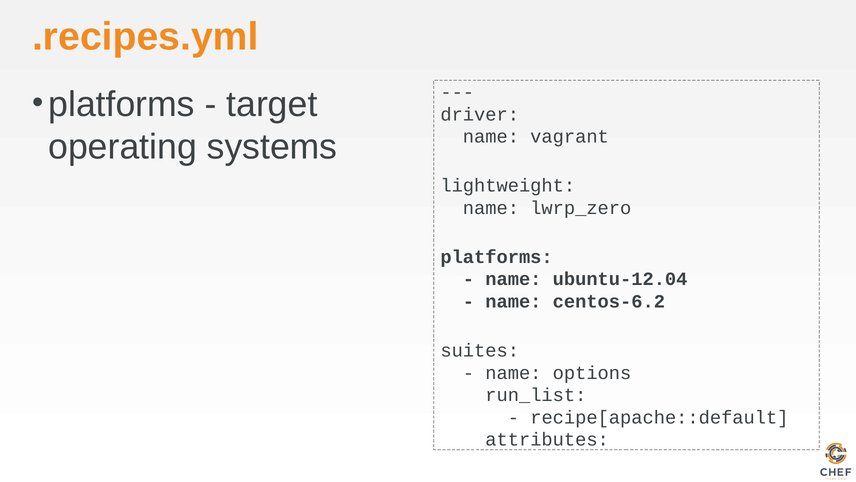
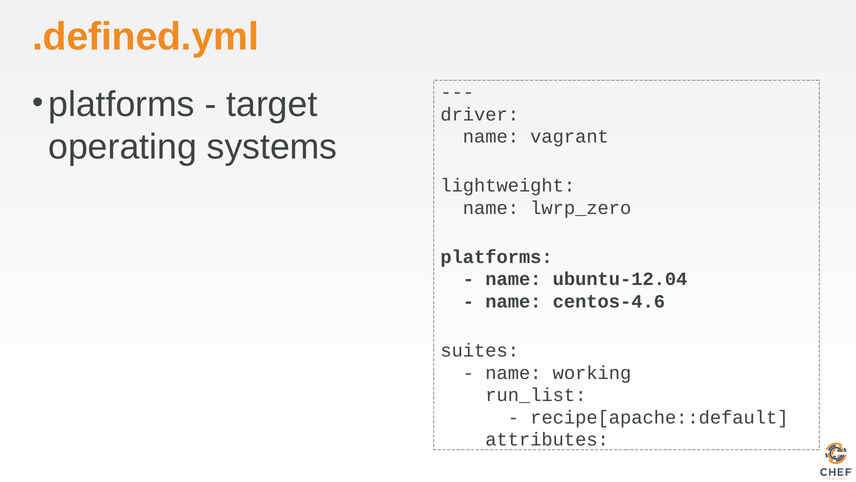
.recipes.yml: .recipes.yml -> .defined.yml (145, 37)
centos-6.2: centos-6.2 -> centos-4.6 (609, 301)
options: options -> working (592, 372)
